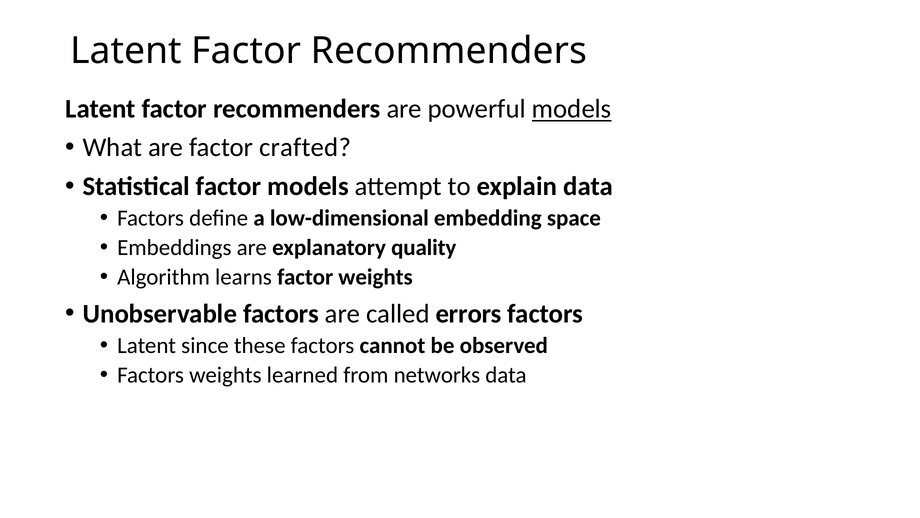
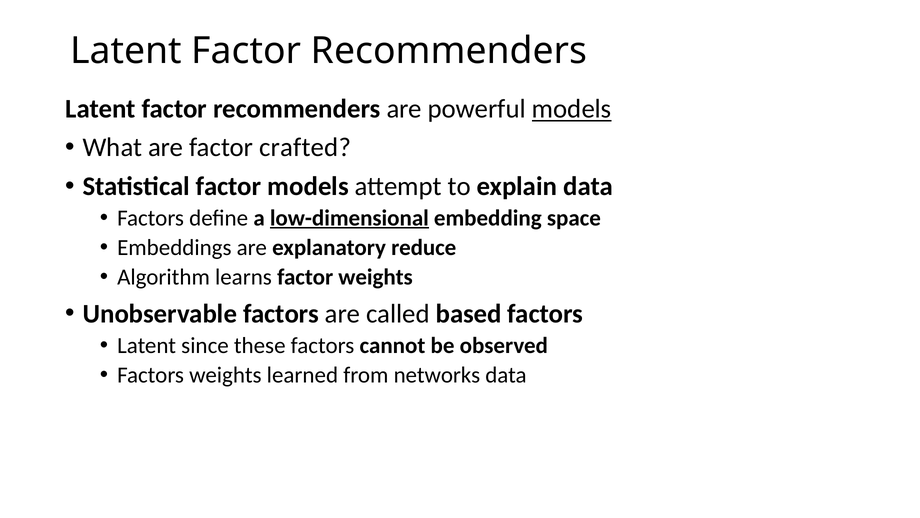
low-dimensional underline: none -> present (349, 218)
quality: quality -> reduce (424, 247)
errors: errors -> based (469, 313)
